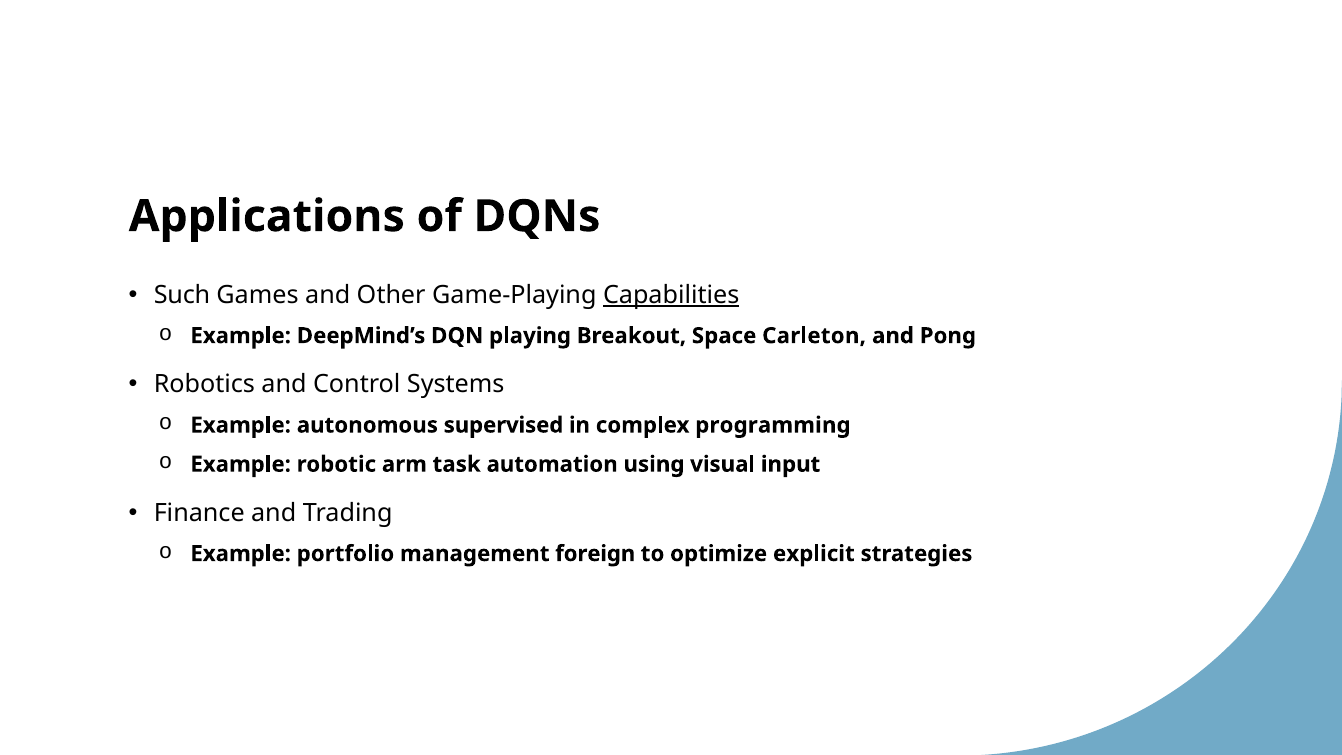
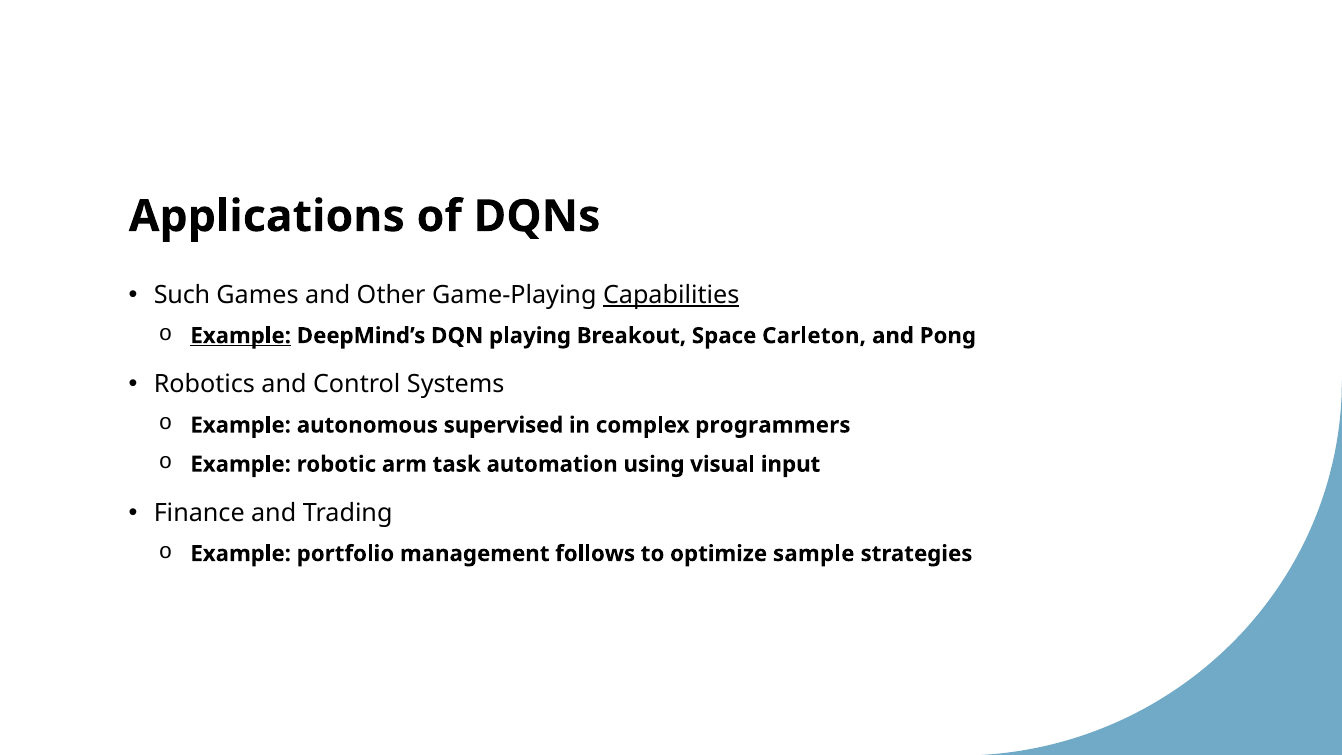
Example underline: none -> present (241, 336)
programming: programming -> programmers (773, 425)
foreign: foreign -> follows (595, 554)
explicit: explicit -> sample (814, 554)
